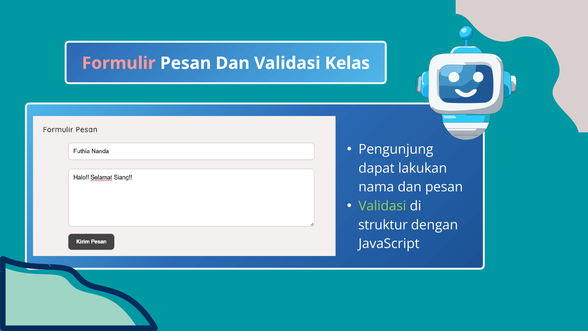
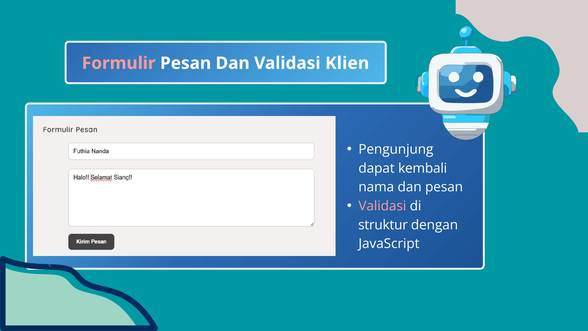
Kelas: Kelas -> Klien (347, 63)
lakukan: lakukan -> kembali (423, 168)
Validasi colour: light green -> pink (382, 206)
